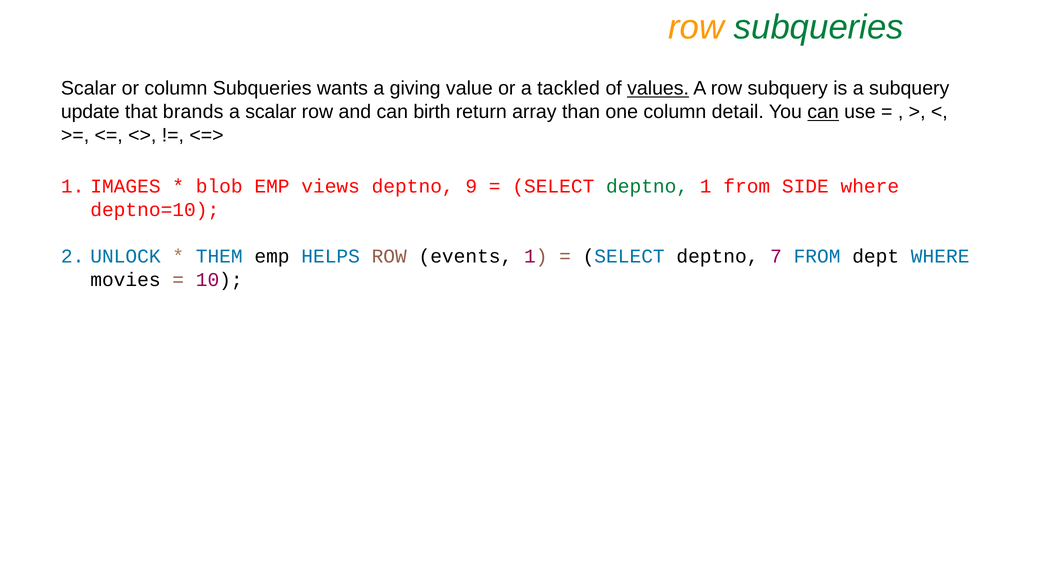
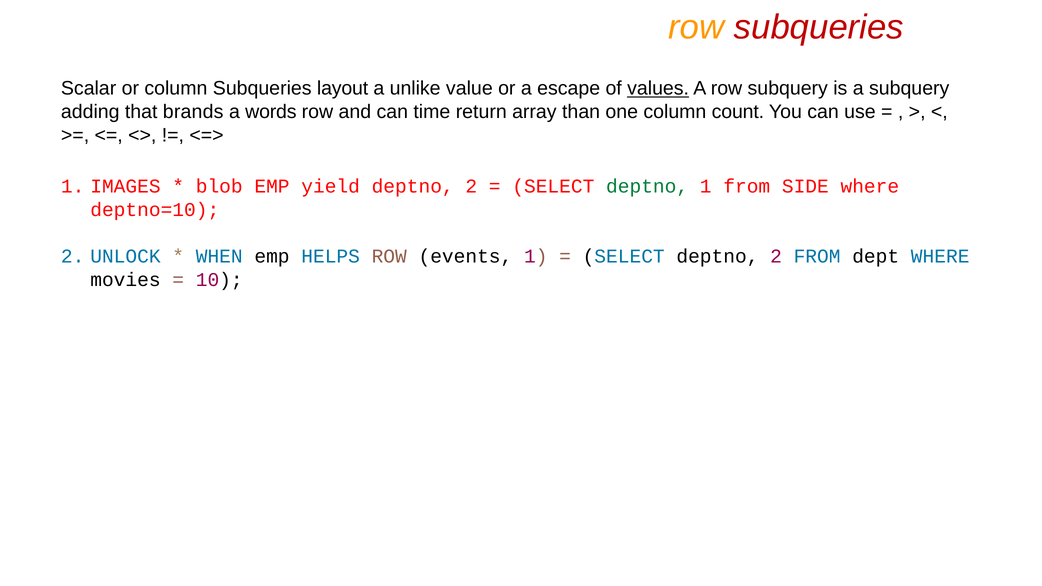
subqueries colour: green -> red (819, 27)
wants: wants -> layout (343, 89)
giving: giving -> unlike (415, 89)
tackled: tackled -> escape (569, 89)
update: update -> adding (90, 112)
a scalar: scalar -> words (271, 112)
birth: birth -> time (432, 112)
detail: detail -> count (738, 112)
can underline: present -> none (823, 112)
views: views -> yield (331, 186)
9: 9 -> 2 (471, 186)
THEM: THEM -> WHEN (219, 257)
SELECT deptno 7: 7 -> 2 (776, 257)
